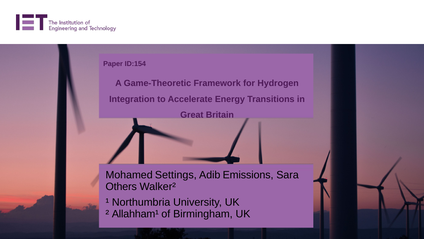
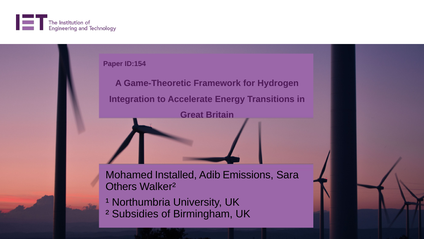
Settings: Settings -> Installed (176, 175)
Allahham¹: Allahham¹ -> Subsidies (135, 213)
